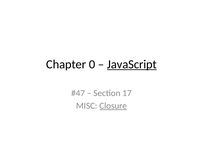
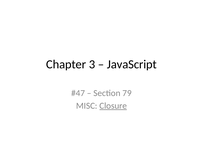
0: 0 -> 3 (92, 64)
JavaScript underline: present -> none (132, 64)
17: 17 -> 79 (127, 93)
